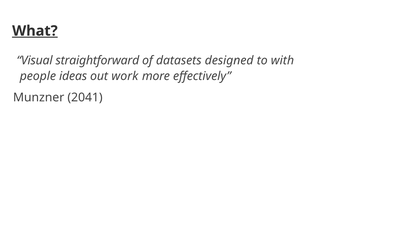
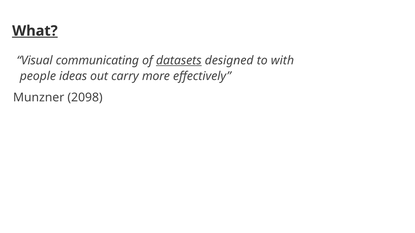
straightforward: straightforward -> communicating (97, 61)
datasets underline: none -> present (179, 61)
work: work -> carry (125, 76)
2041: 2041 -> 2098 (85, 98)
